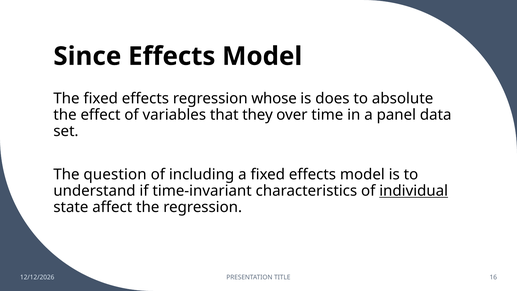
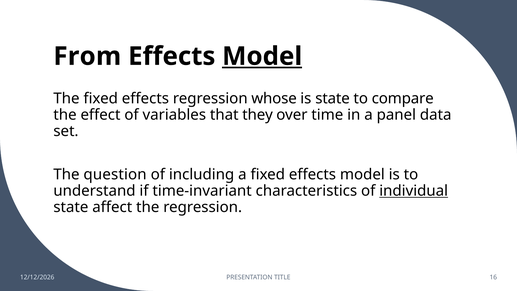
Since: Since -> From (87, 56)
Model underline: none -> present (262, 56)
is does: does -> state (333, 99)
absolute: absolute -> compare (403, 99)
